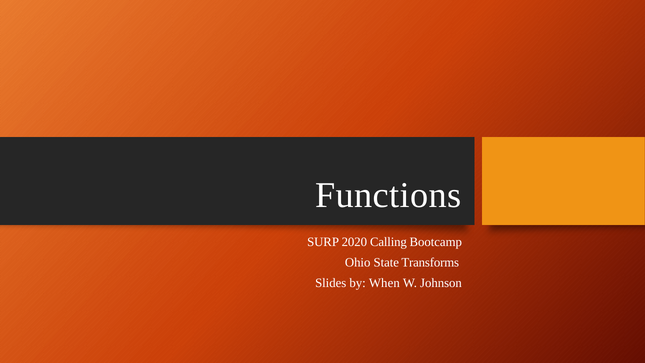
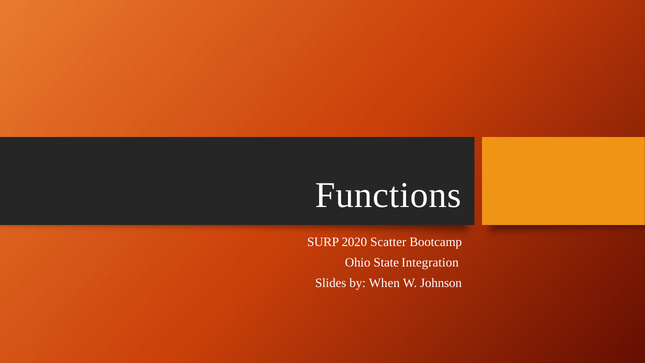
Calling: Calling -> Scatter (388, 242)
Transforms: Transforms -> Integration (430, 262)
